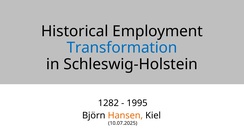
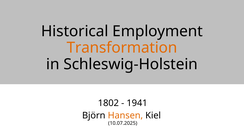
Transformation colour: blue -> orange (122, 48)
1282: 1282 -> 1802 (108, 103)
1995: 1995 -> 1941 (137, 103)
